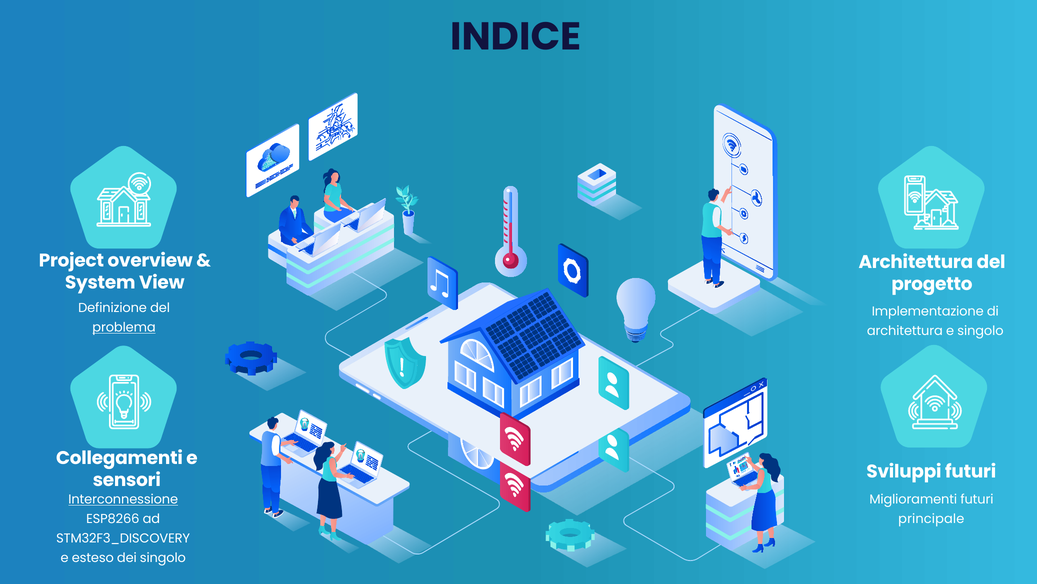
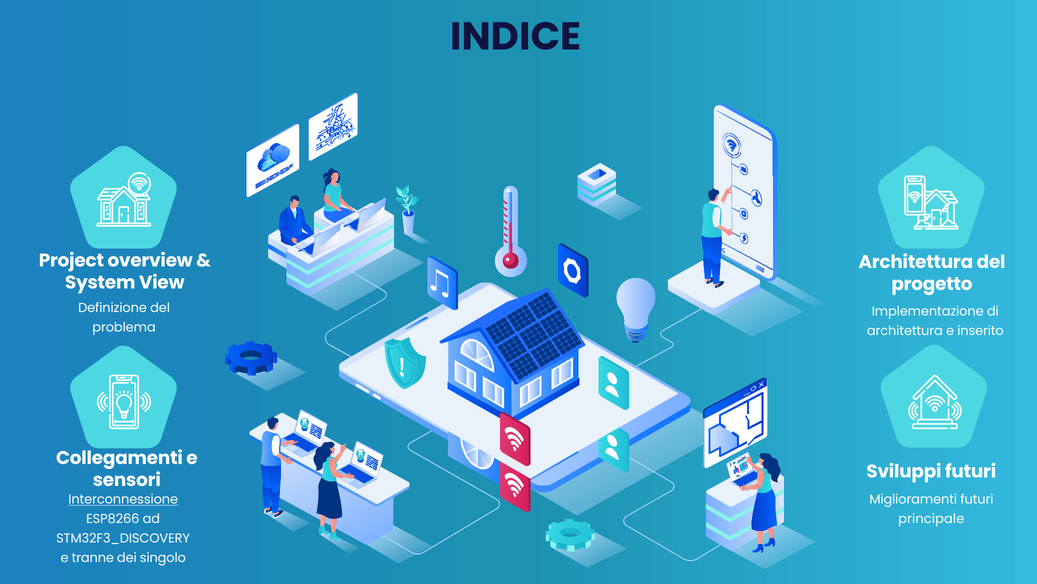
problema underline: present -> none (124, 327)
e singolo: singolo -> inserito (980, 331)
esteso: esteso -> tranne (93, 558)
